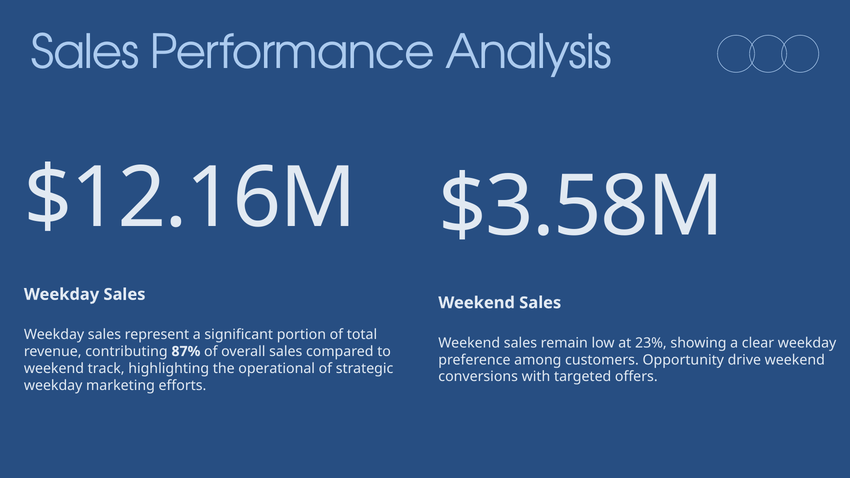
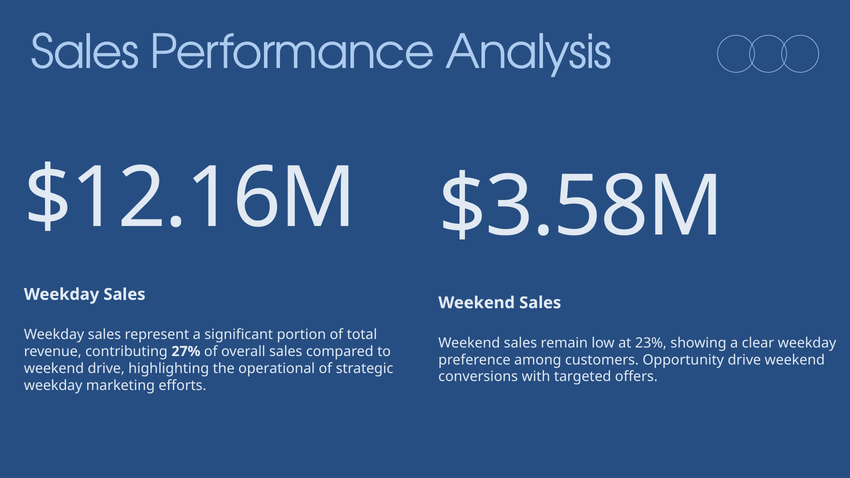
87%: 87% -> 27% (186, 352)
weekend track: track -> drive (106, 369)
